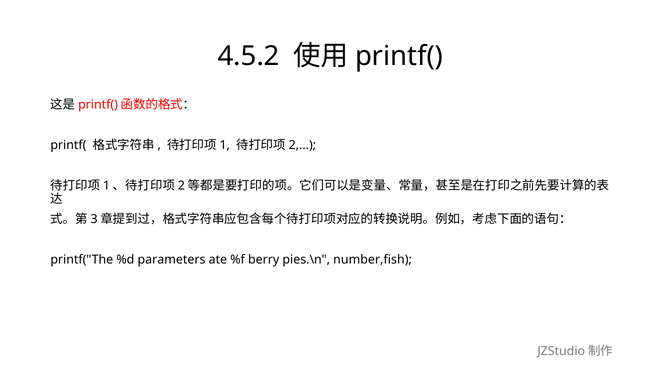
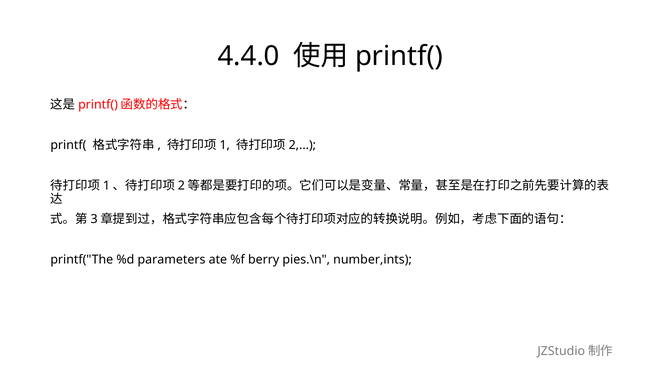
4.5.2: 4.5.2 -> 4.4.0 (249, 56)
number,fish: number,fish -> number,ints (373, 260)
